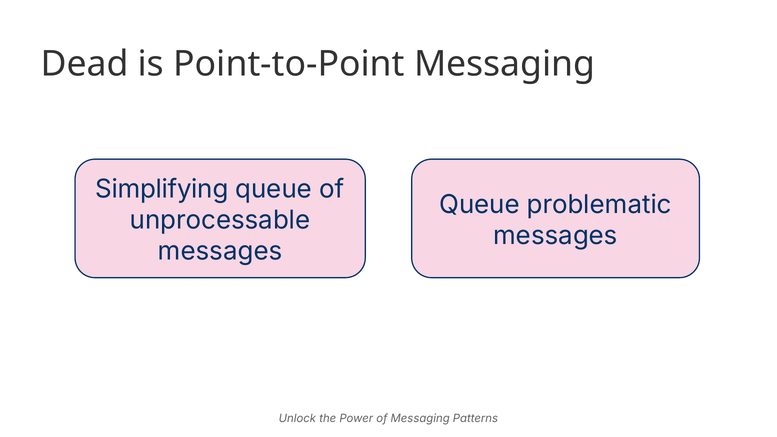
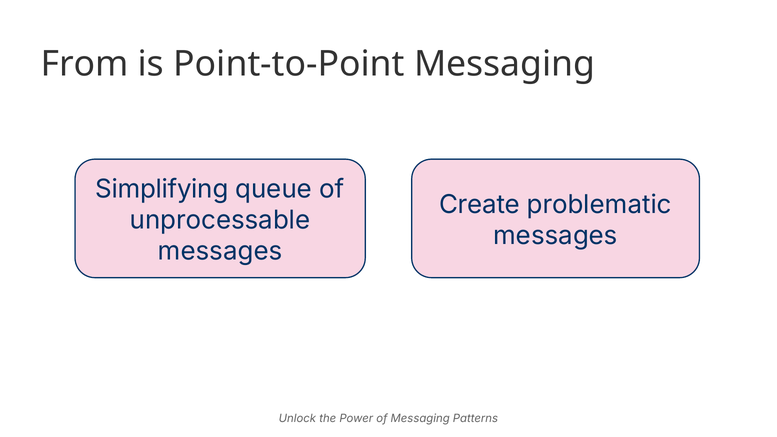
Dead: Dead -> From (85, 64)
Queue: Queue -> Create (480, 205)
